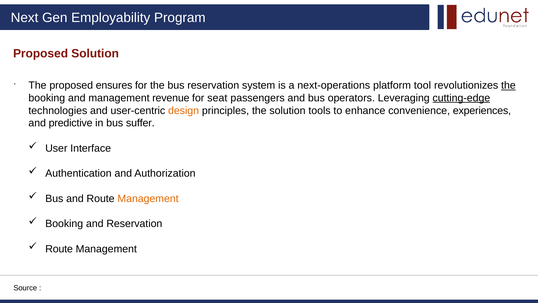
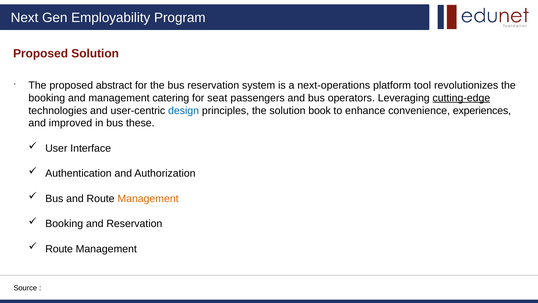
ensures: ensures -> abstract (114, 85)
the underline: present -> none (508, 85)
revenue: revenue -> catering (171, 98)
design colour: orange -> blue (184, 110)
tools: tools -> book (320, 110)
predictive: predictive -> improved (71, 123)
suffer: suffer -> these (140, 123)
